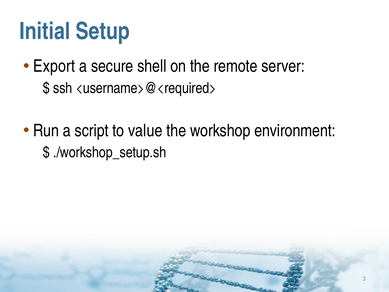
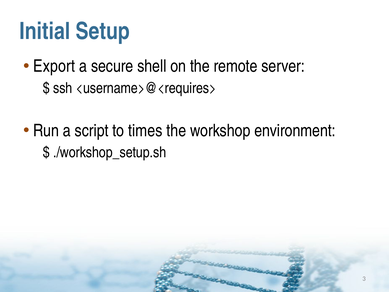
<username>@<required>: <username>@<required> -> <username>@<requires> (146, 88)
value: value -> times (145, 130)
